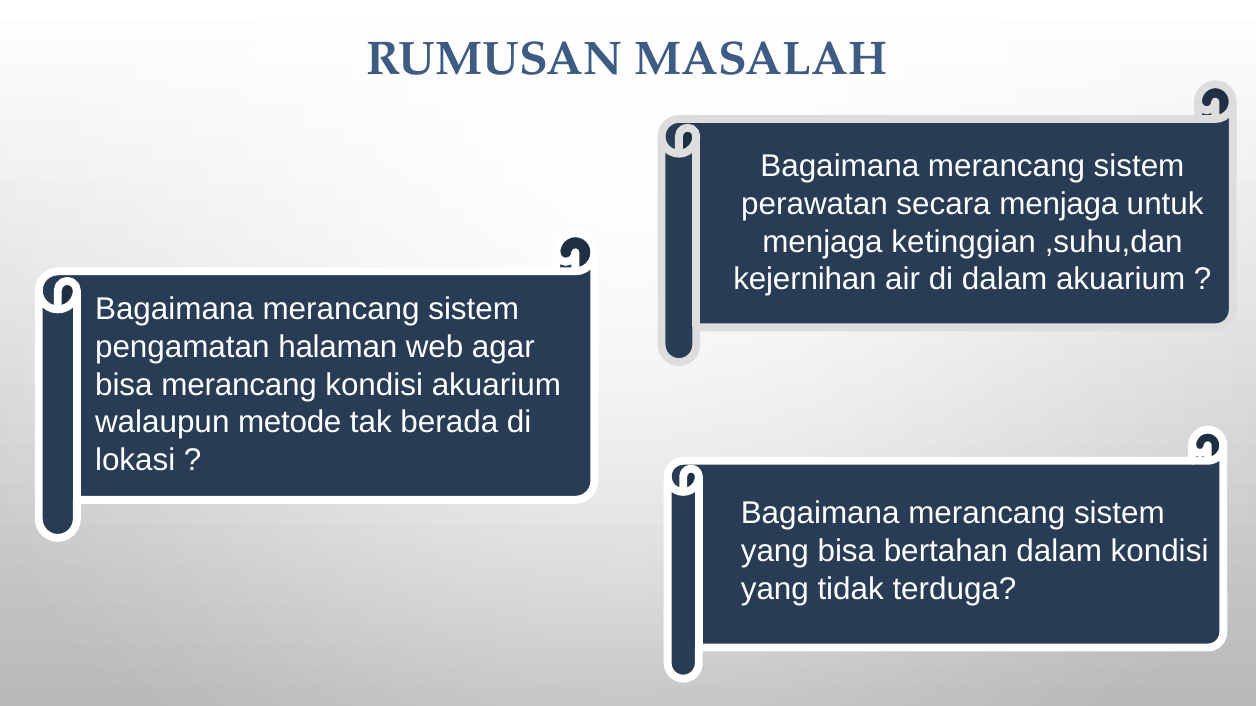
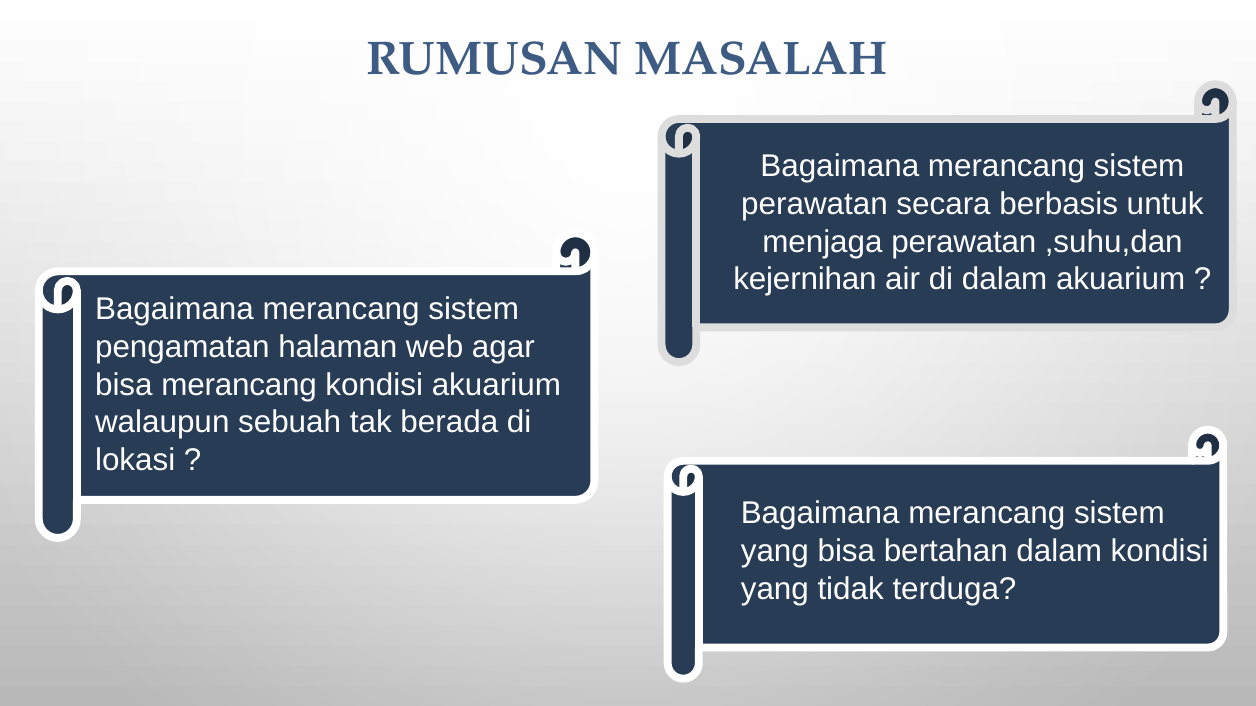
secara menjaga: menjaga -> berbasis (1059, 204)
menjaga ketinggian: ketinggian -> perawatan (964, 242)
metode: metode -> sebuah (290, 423)
